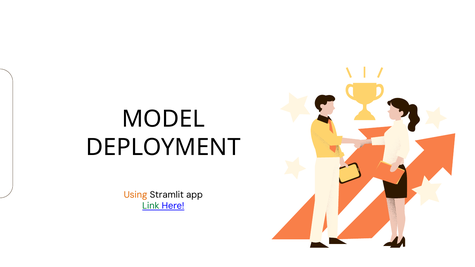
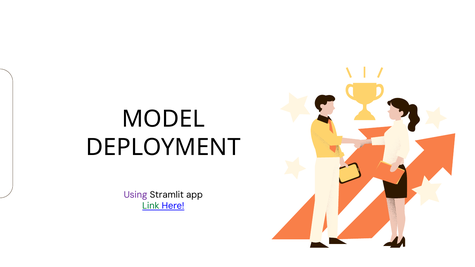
Using colour: orange -> purple (136, 195)
